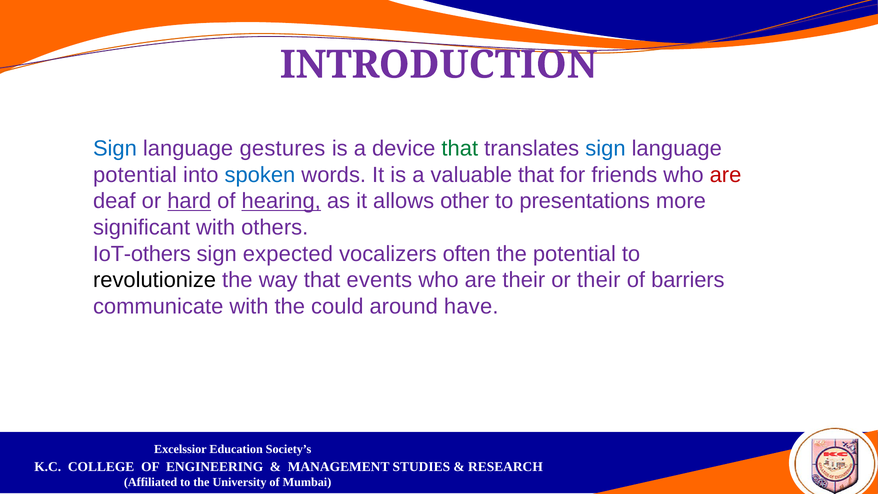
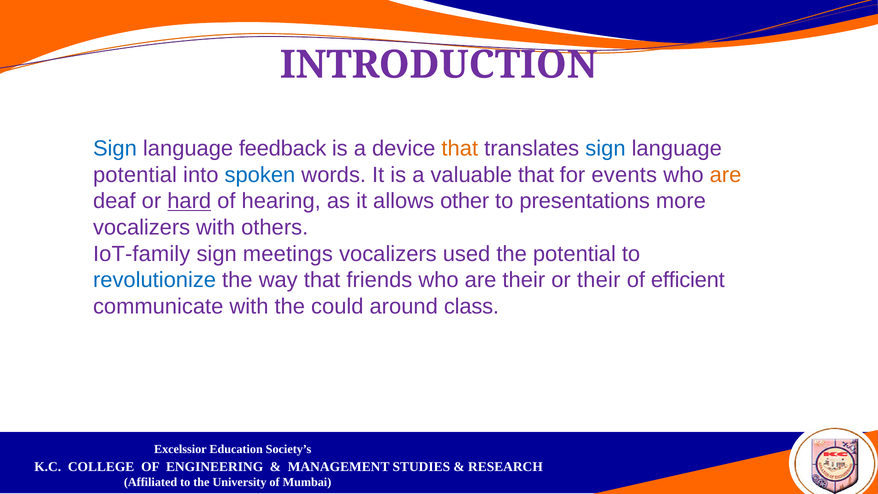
gestures: gestures -> feedback (283, 148)
that colour: green -> orange (460, 148)
friends: friends -> events (624, 175)
are colour: red -> orange (726, 175)
hearing underline: present -> none (281, 201)
significant: significant -> vocalizers (142, 227)
IoT-others: IoT-others -> IoT-family (142, 254)
expected: expected -> meetings (288, 254)
often: often -> used (467, 254)
revolutionize colour: black -> blue (155, 280)
events: events -> friends (379, 280)
barriers: barriers -> efficient (688, 280)
have: have -> class (471, 306)
